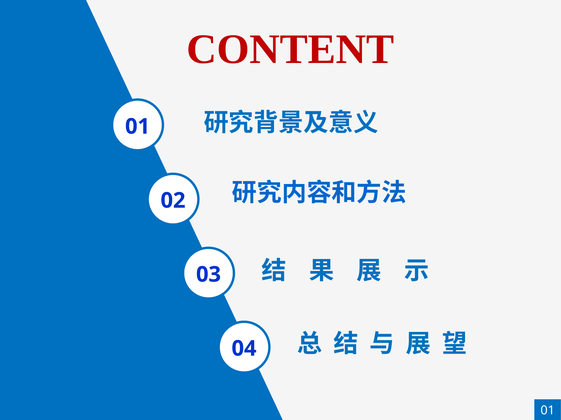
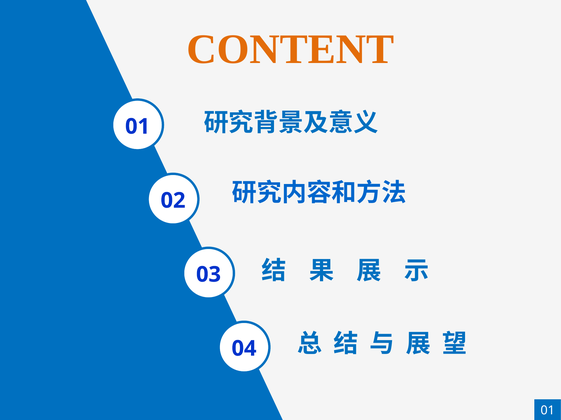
CONTENT colour: red -> orange (290, 50)
